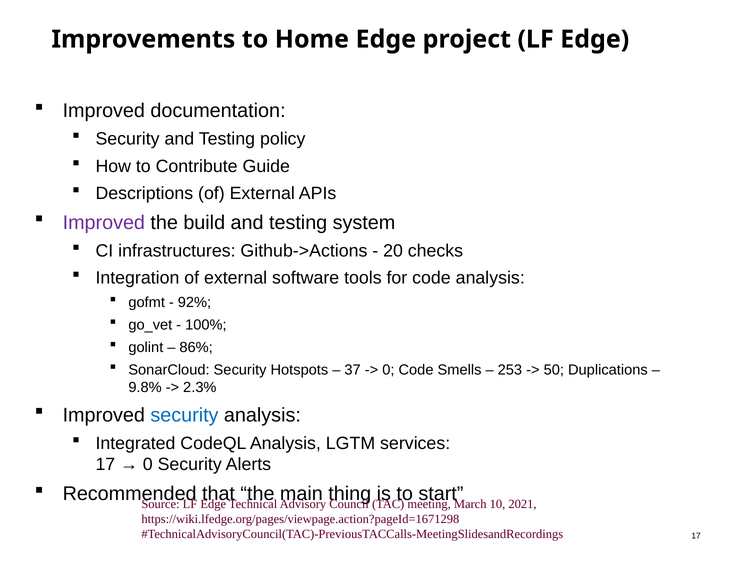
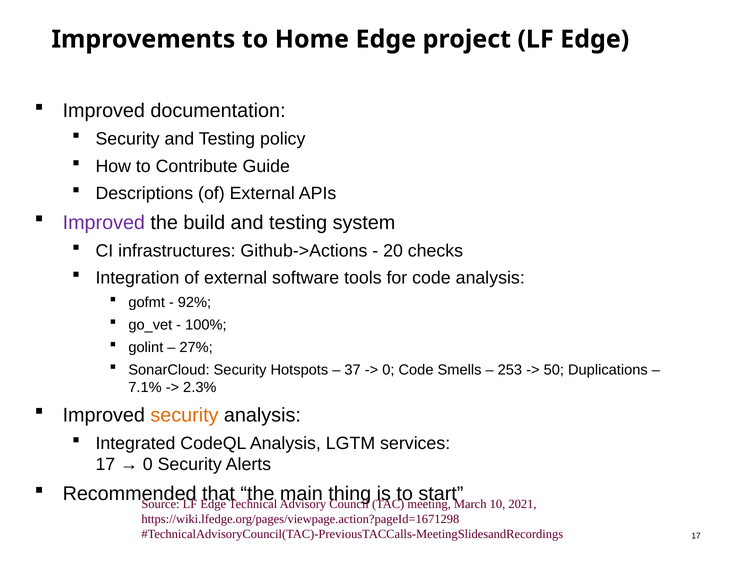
86%: 86% -> 27% (196, 347)
9.8%: 9.8% -> 7.1% (145, 387)
security colour: blue -> orange (184, 415)
